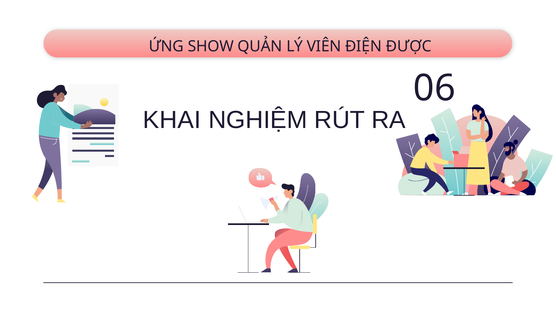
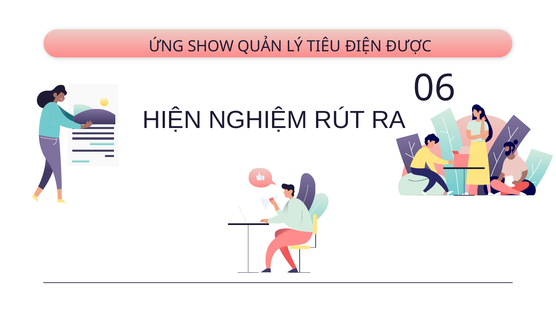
VIÊN: VIÊN -> TIÊU (324, 46)
KHAI: KHAI -> HIỆN (172, 120)
